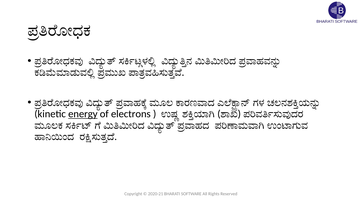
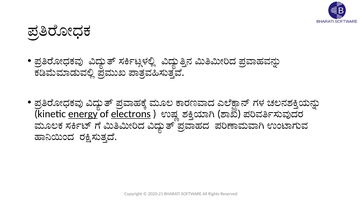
electrons underline: none -> present (131, 114)
